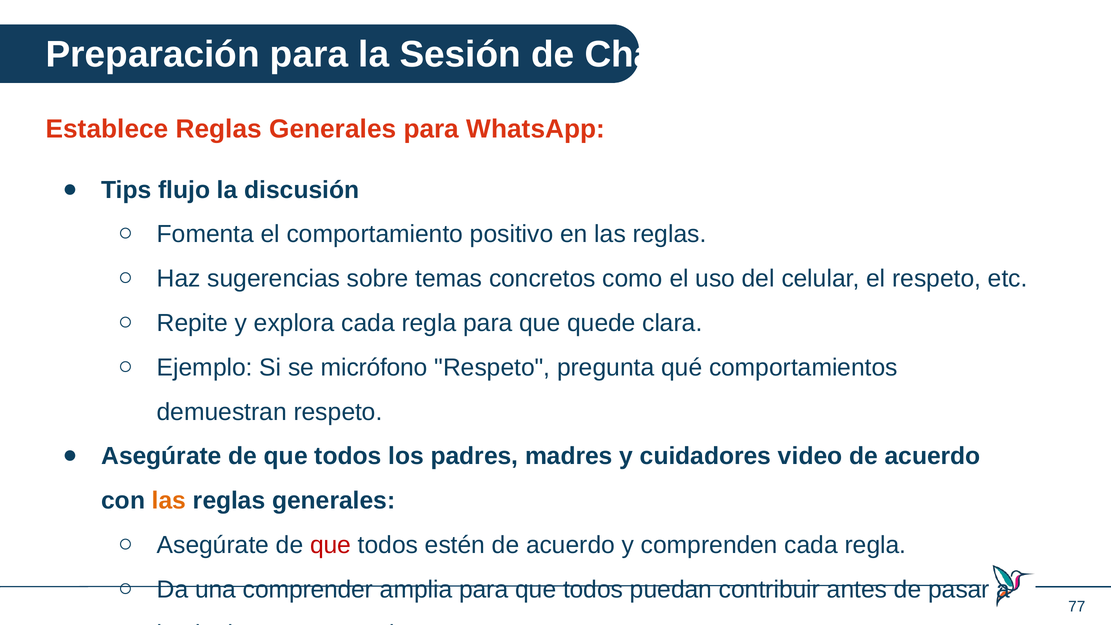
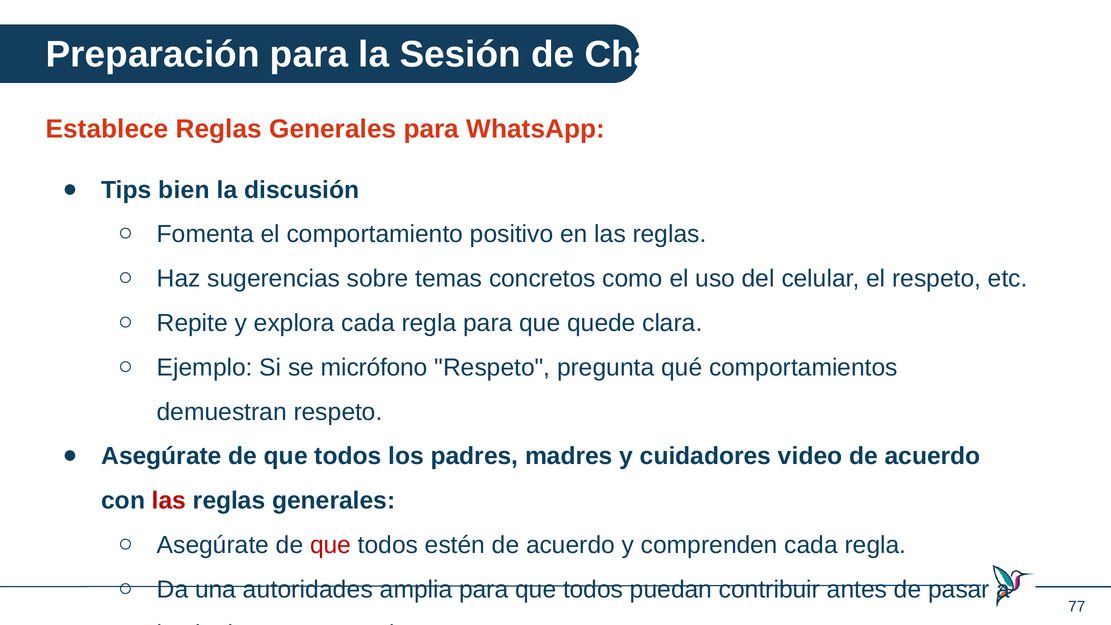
flujo: flujo -> bien (184, 190)
las colour: orange -> red (169, 501)
comprender: comprender -> autoridades (308, 589)
